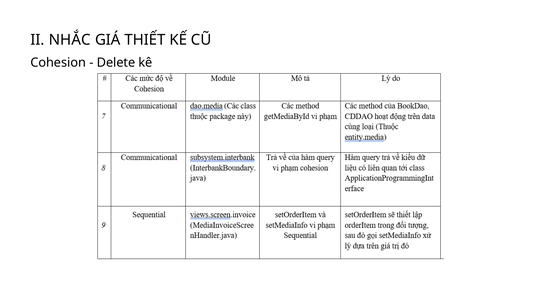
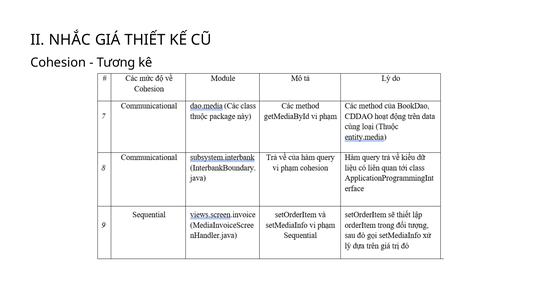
Delete: Delete -> Tương (116, 63)
